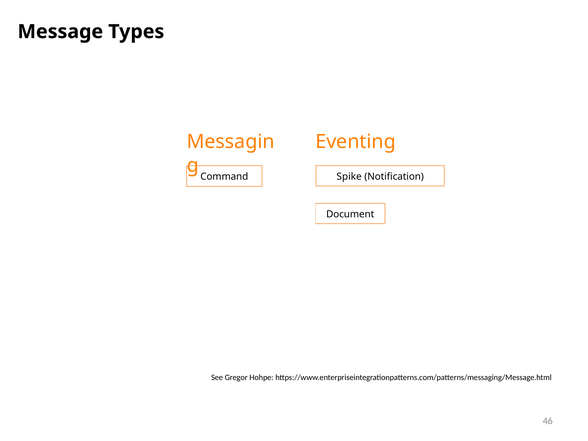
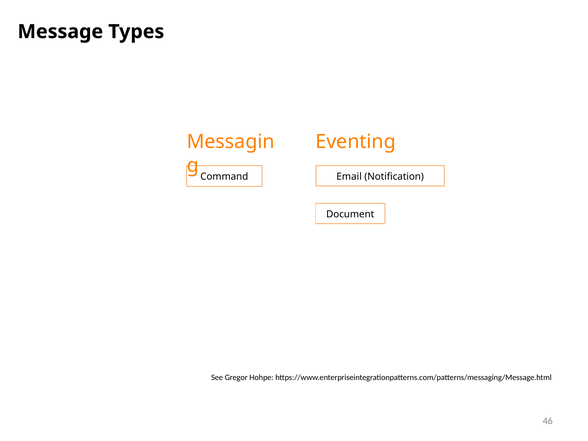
Spike: Spike -> Email (349, 177)
